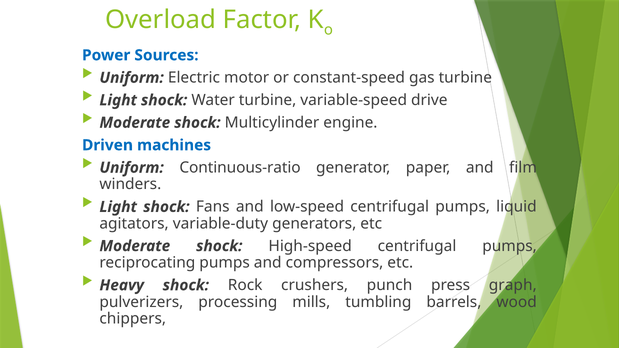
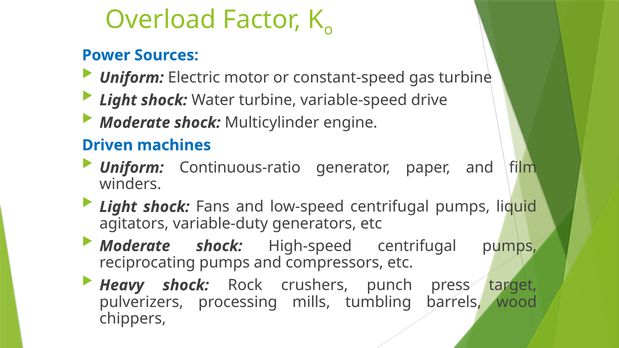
graph: graph -> target (513, 285)
